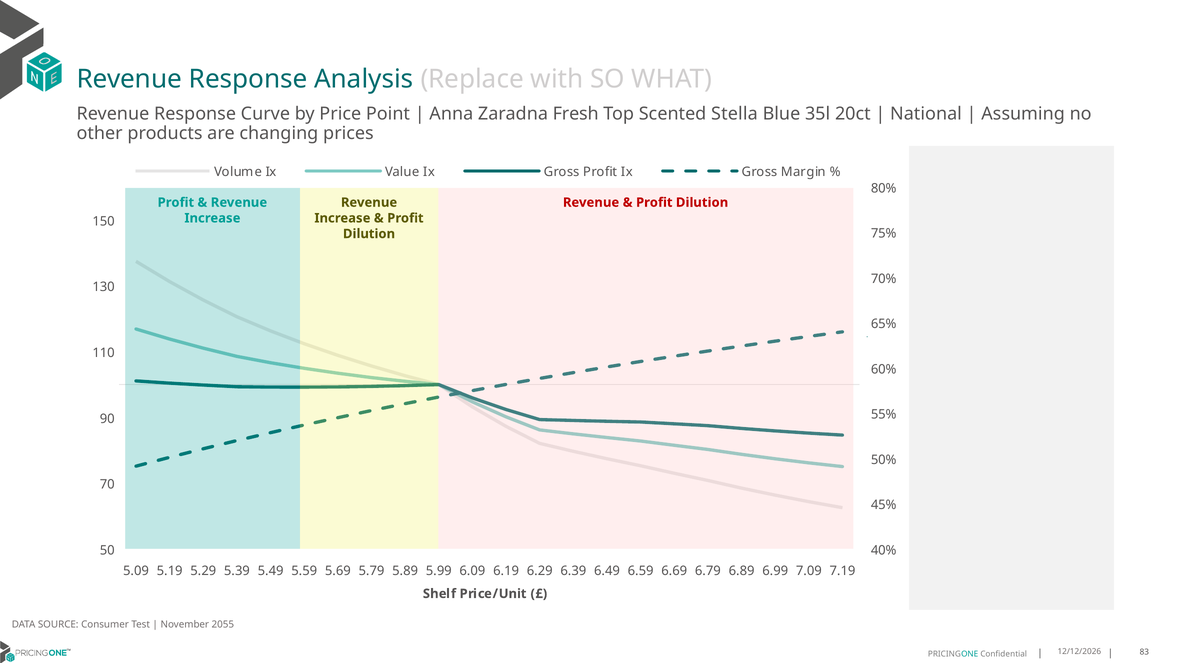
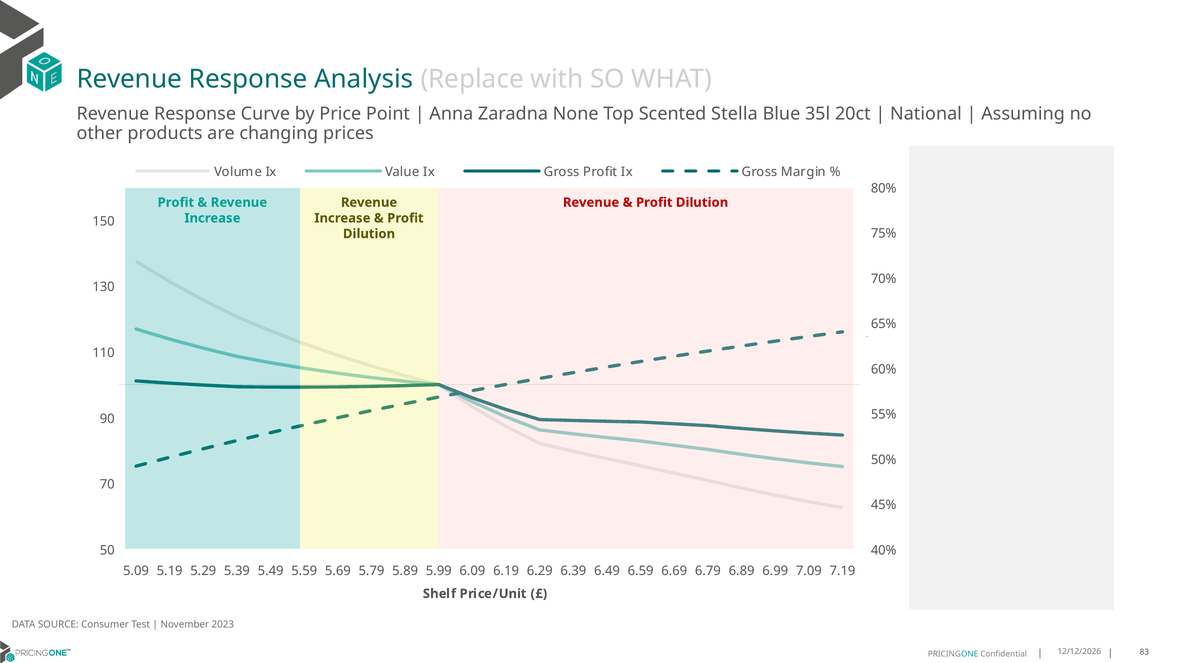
Fresh: Fresh -> None (576, 114)
2055: 2055 -> 2023 (223, 624)
